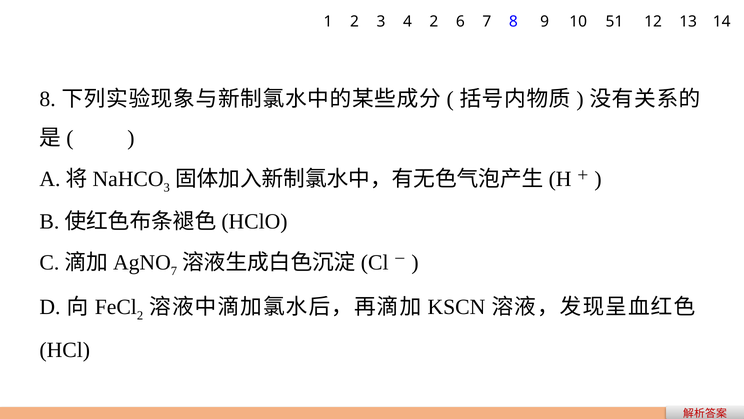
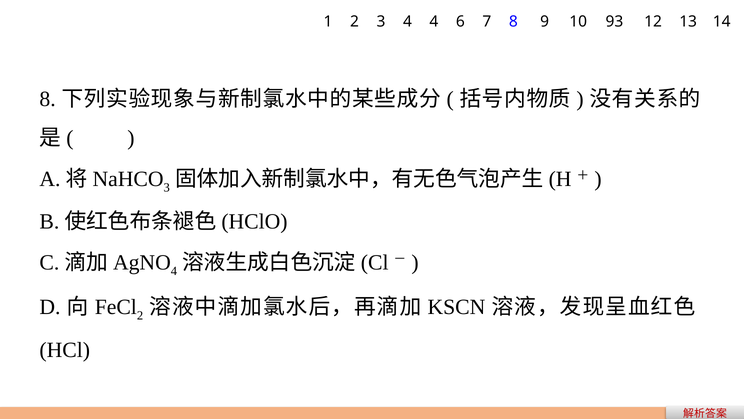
4 2: 2 -> 4 (434, 21)
51: 51 -> 93 (614, 21)
7: 7 -> 4 (174, 271)
